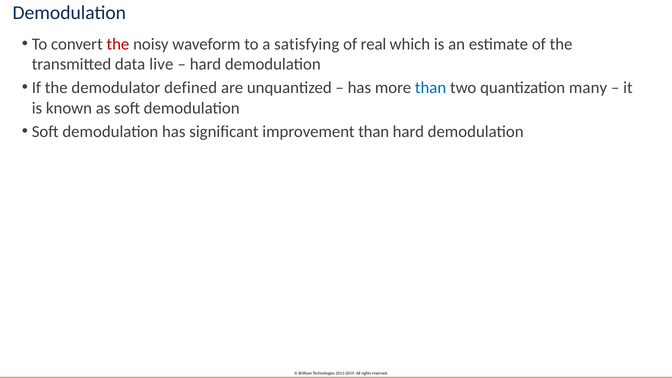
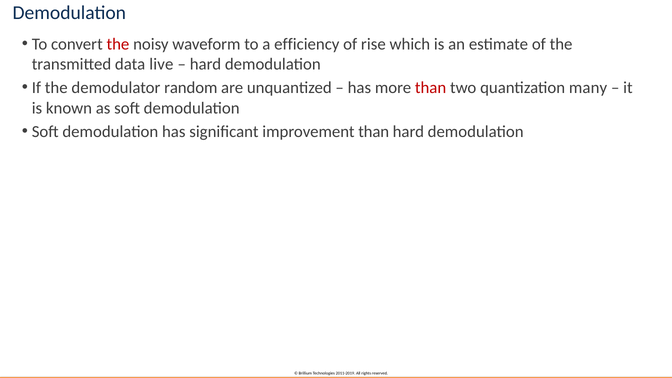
satisfying: satisfying -> efficiency (307, 44)
real: real -> rise (373, 44)
defined: defined -> random (191, 88)
than colour: blue -> red (431, 88)
